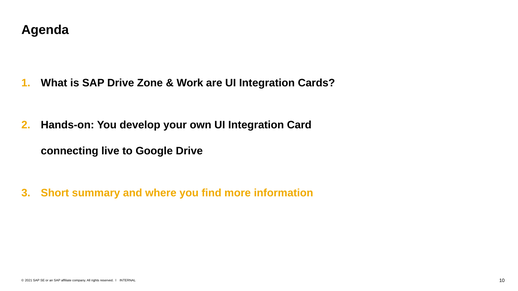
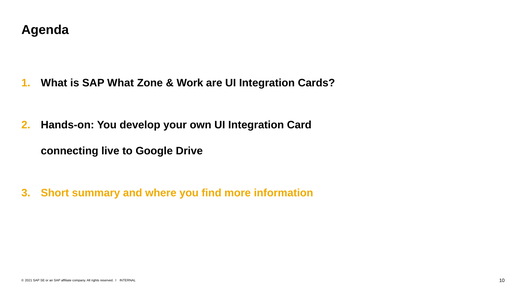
SAP Drive: Drive -> What (121, 83)
